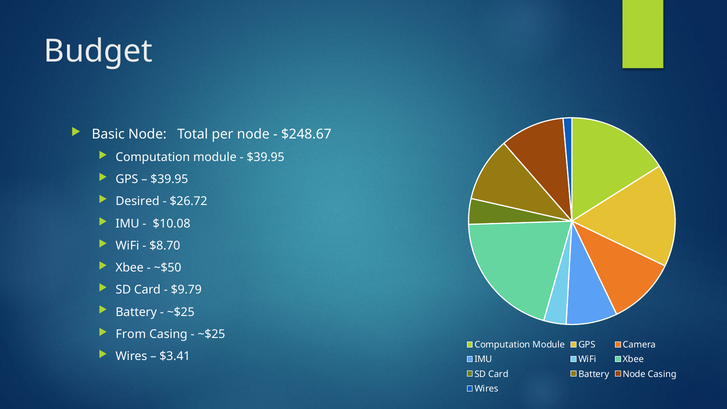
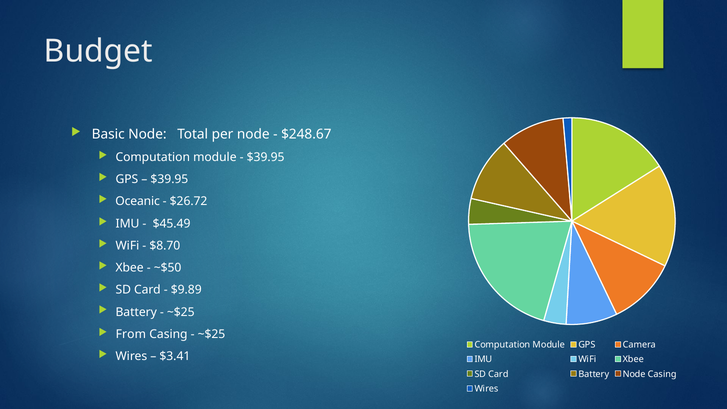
Desired: Desired -> Oceanic (138, 201)
$10.08: $10.08 -> $45.49 (172, 224)
$9.79: $9.79 -> $9.89 (186, 290)
